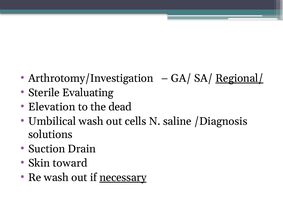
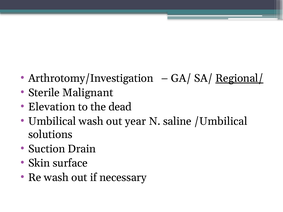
Evaluating: Evaluating -> Malignant (88, 93)
cells: cells -> year (136, 121)
/Diagnosis: /Diagnosis -> /Umbilical (221, 121)
toward: toward -> surface (70, 163)
necessary underline: present -> none (123, 178)
